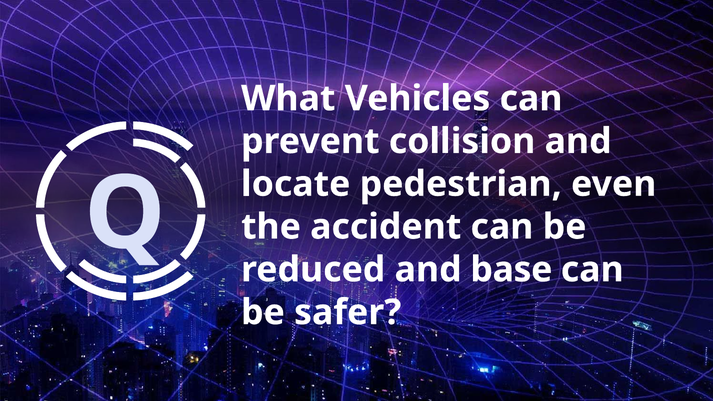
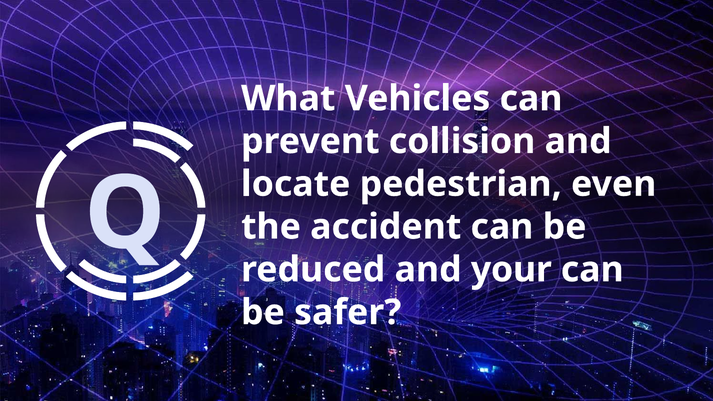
base: base -> your (511, 270)
